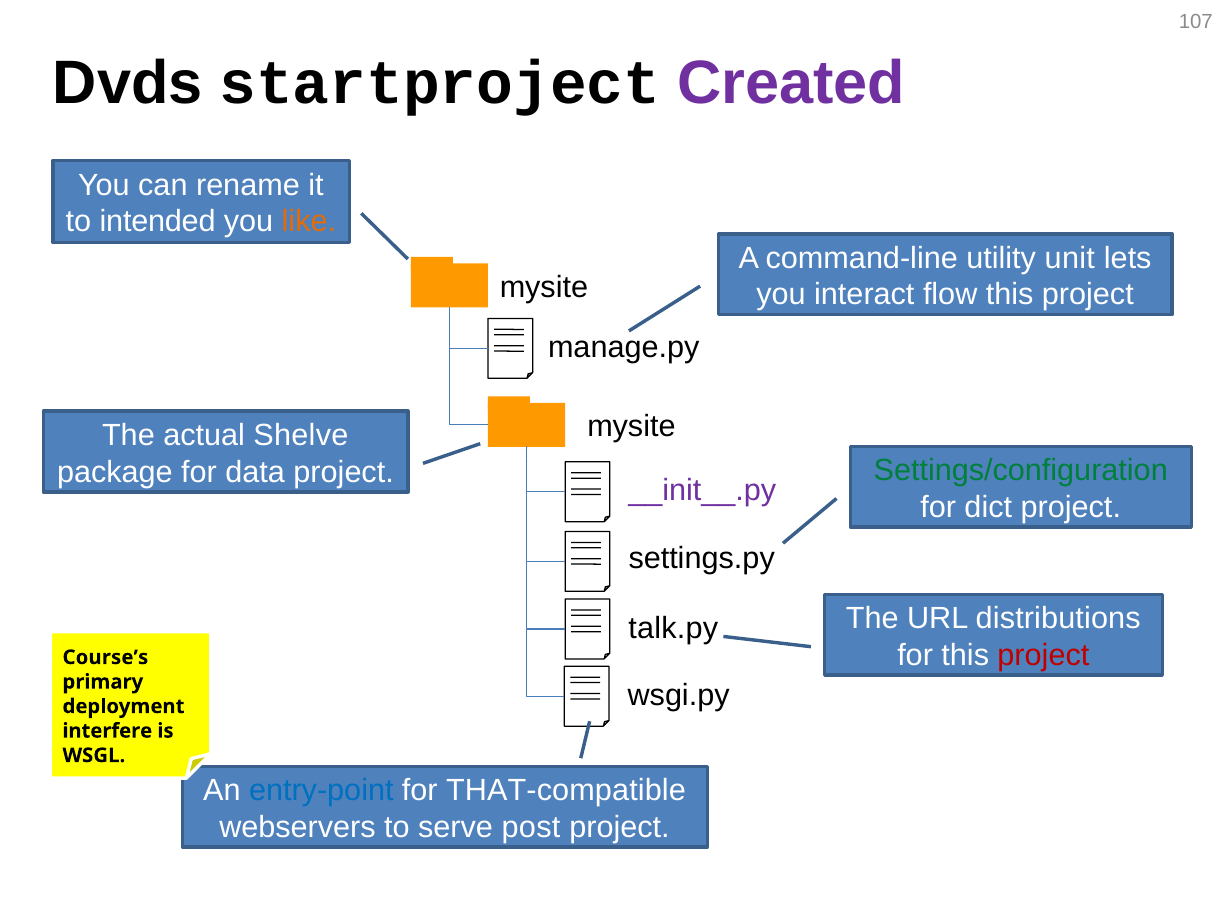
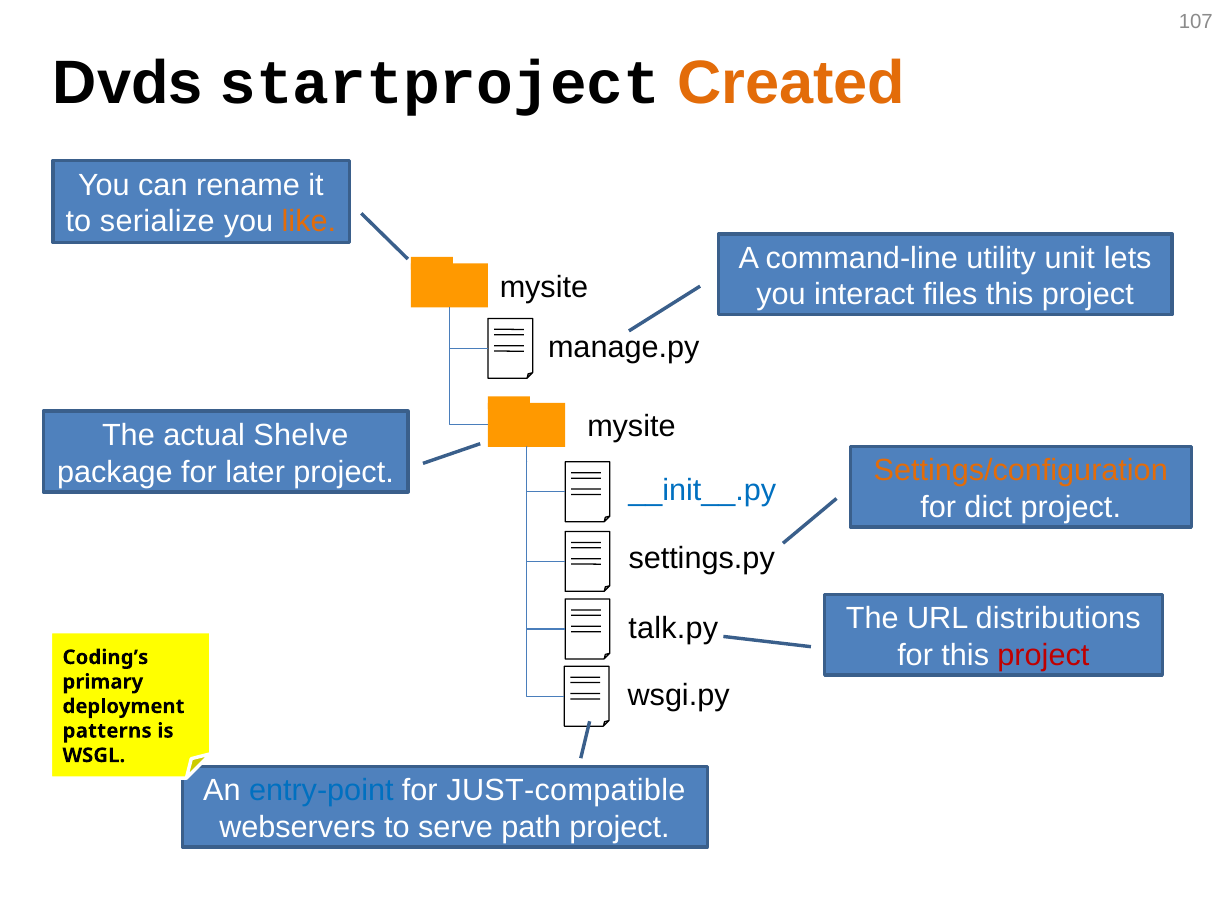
Created colour: purple -> orange (791, 83)
intended: intended -> serialize (157, 222)
flow: flow -> files (950, 295)
data: data -> later (255, 472)
Settings/configuration colour: green -> orange (1021, 470)
__init__.py colour: purple -> blue (702, 491)
Course’s: Course’s -> Coding’s (105, 657)
interfere: interfere -> patterns (107, 731)
THAT-compatible: THAT-compatible -> JUST-compatible (566, 790)
post: post -> path (531, 827)
